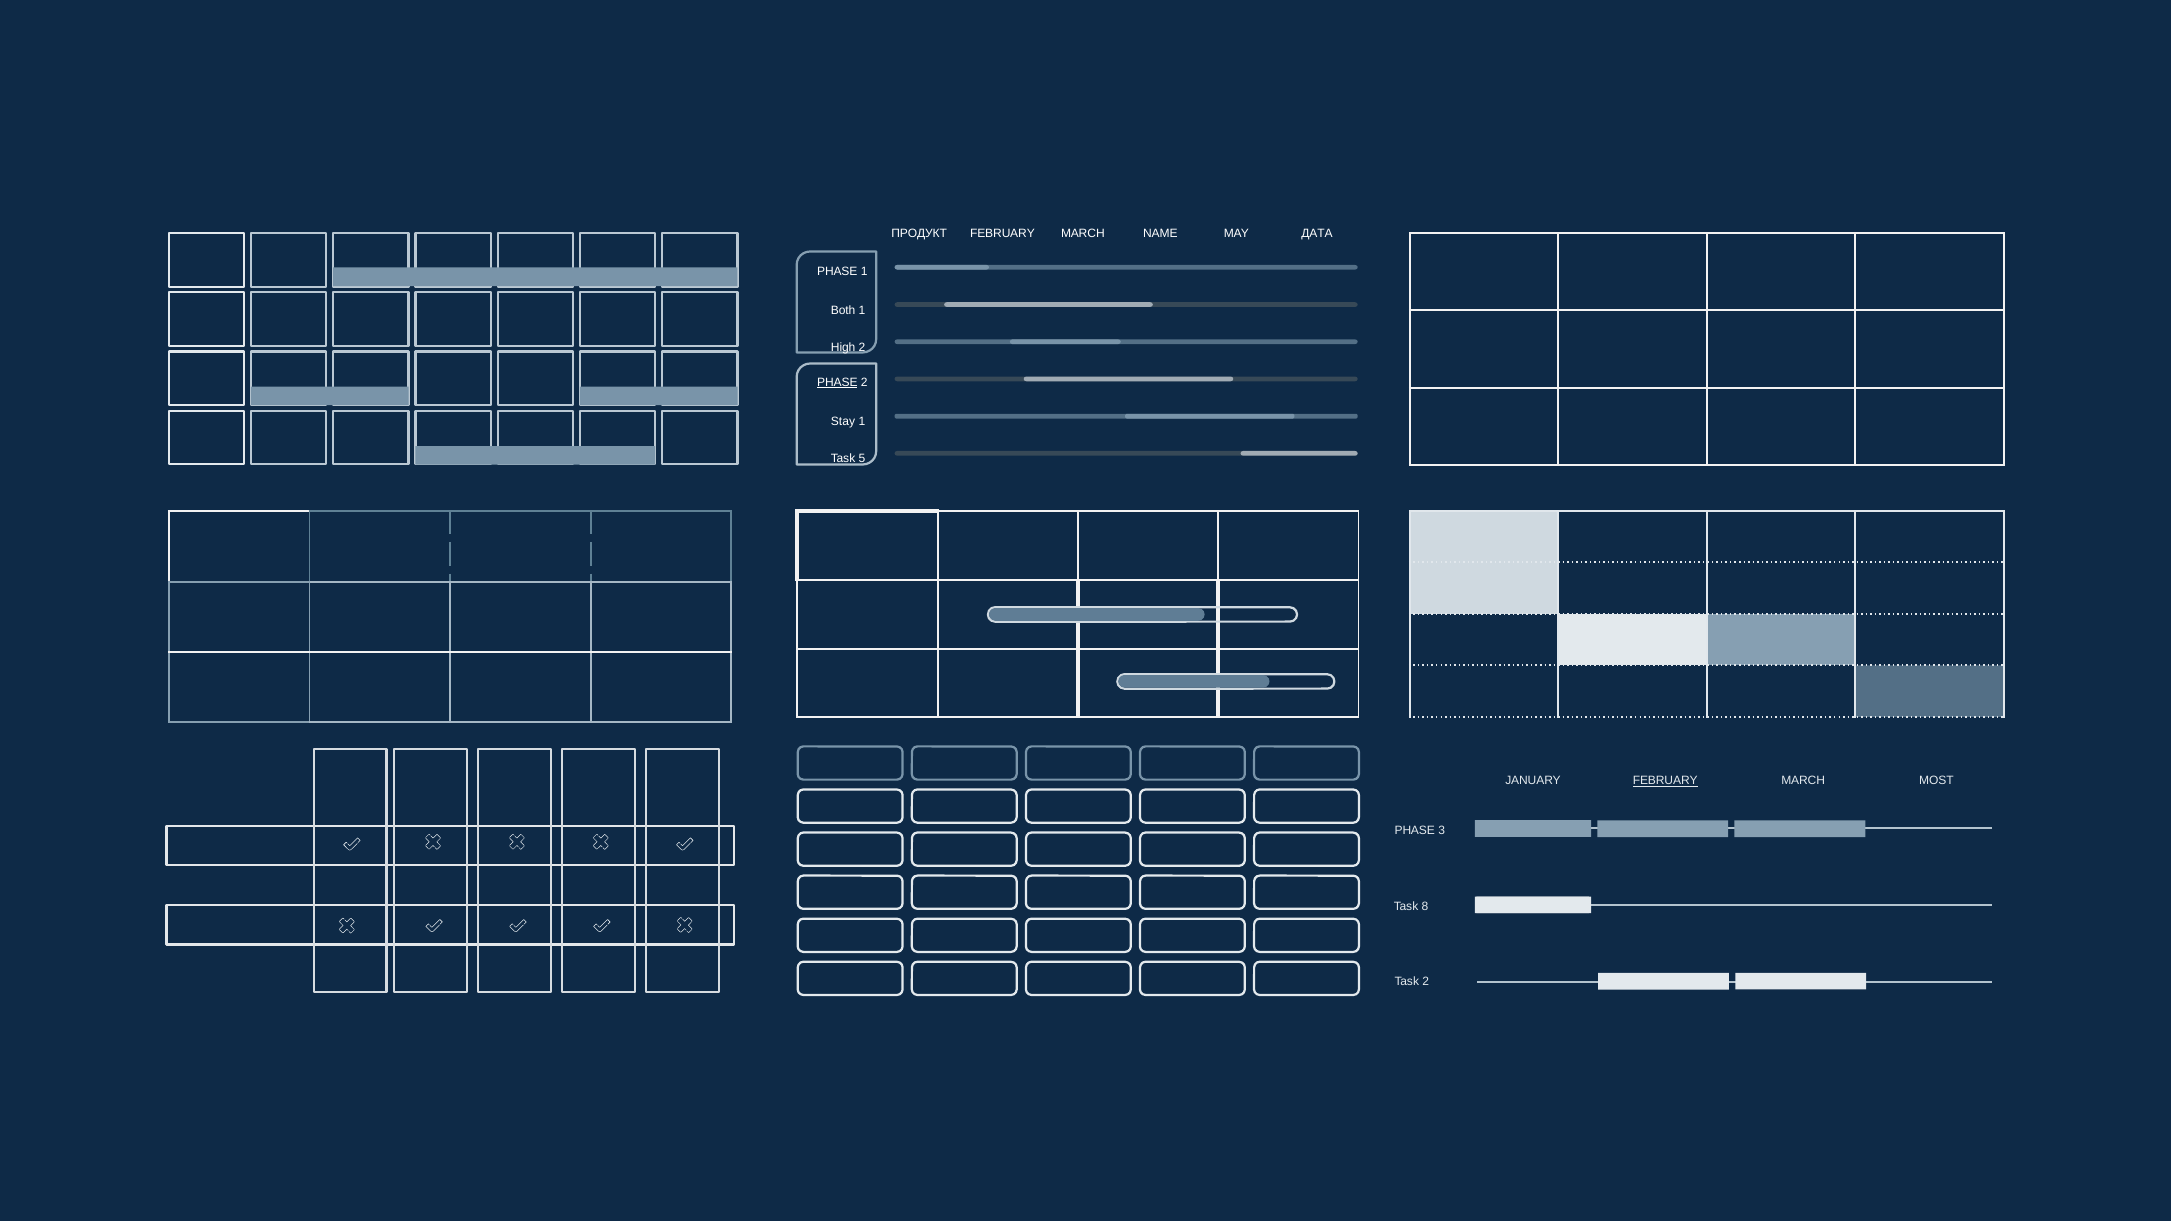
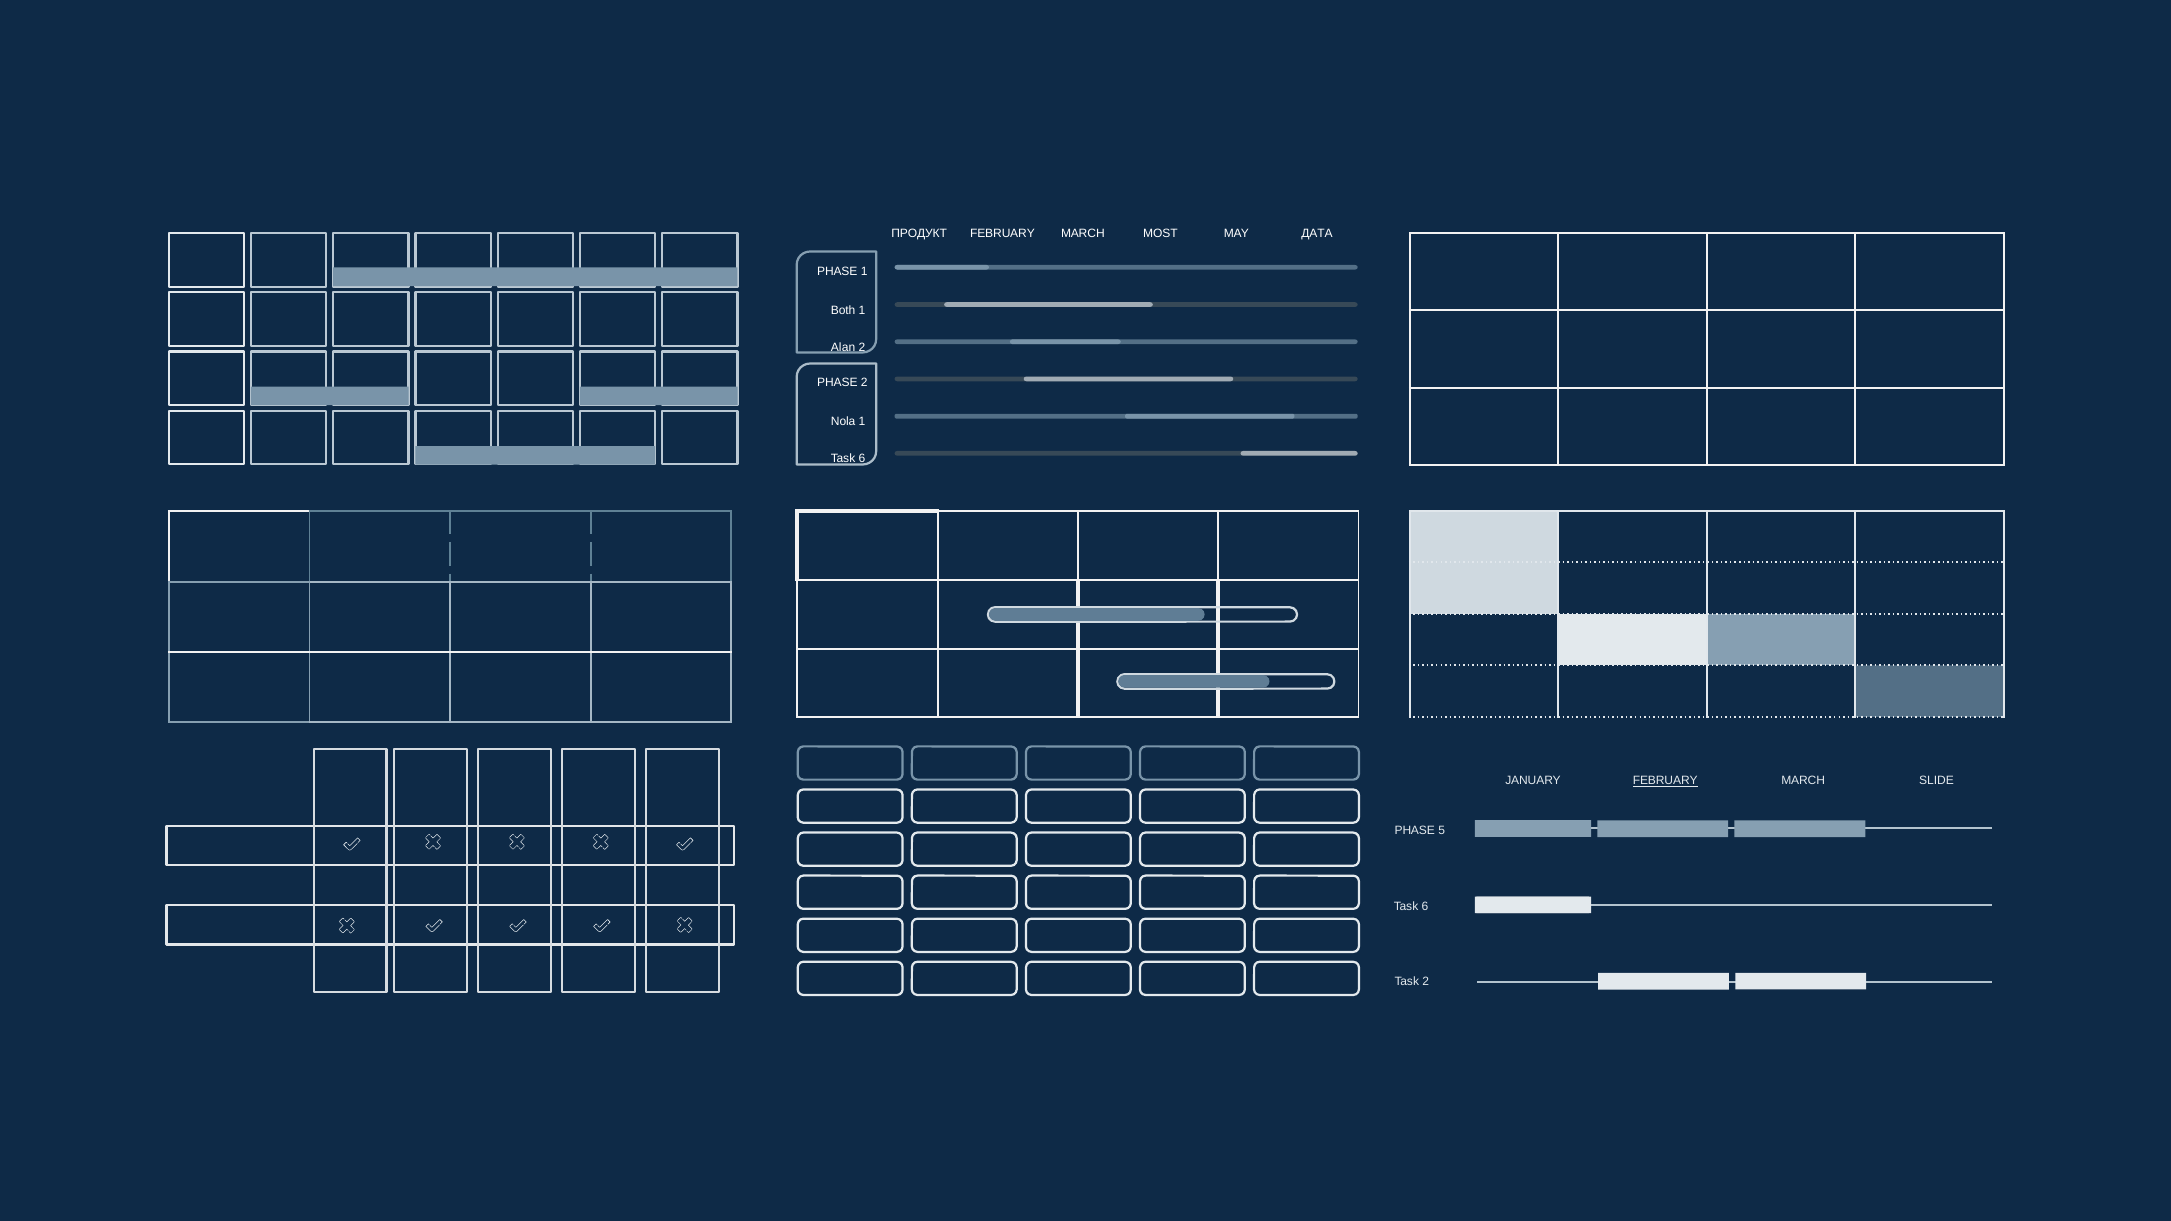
NAME: NAME -> MOST (1160, 234)
High: High -> Alan (843, 347)
PHASE underline: present -> none (837, 382)
Stay: Stay -> Nola (843, 422)
5: 5 -> 6 (862, 459)
MOST: MOST -> SLIDE (1936, 781)
3: 3 -> 5 (1442, 831)
8: 8 -> 6 (1425, 907)
